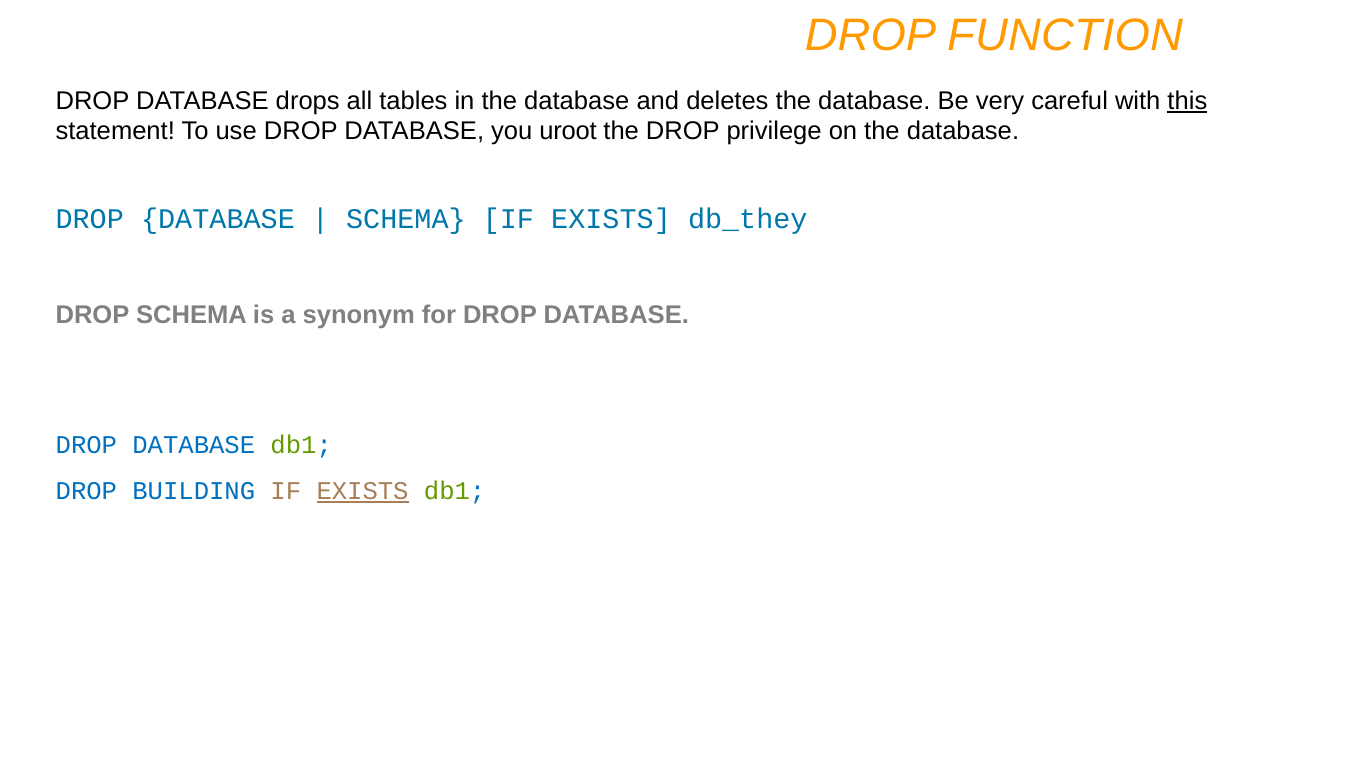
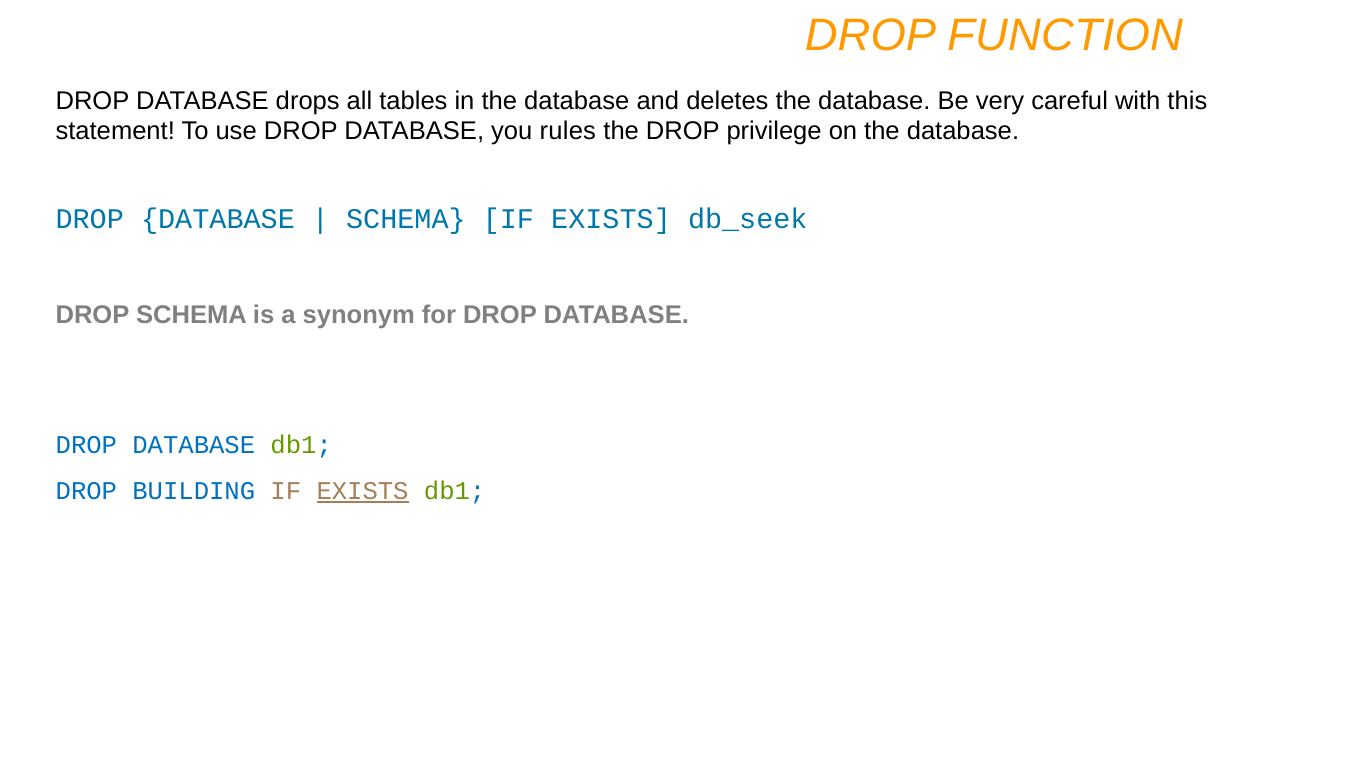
this underline: present -> none (1187, 101)
uroot: uroot -> rules (568, 131)
db_they: db_they -> db_seek (748, 219)
